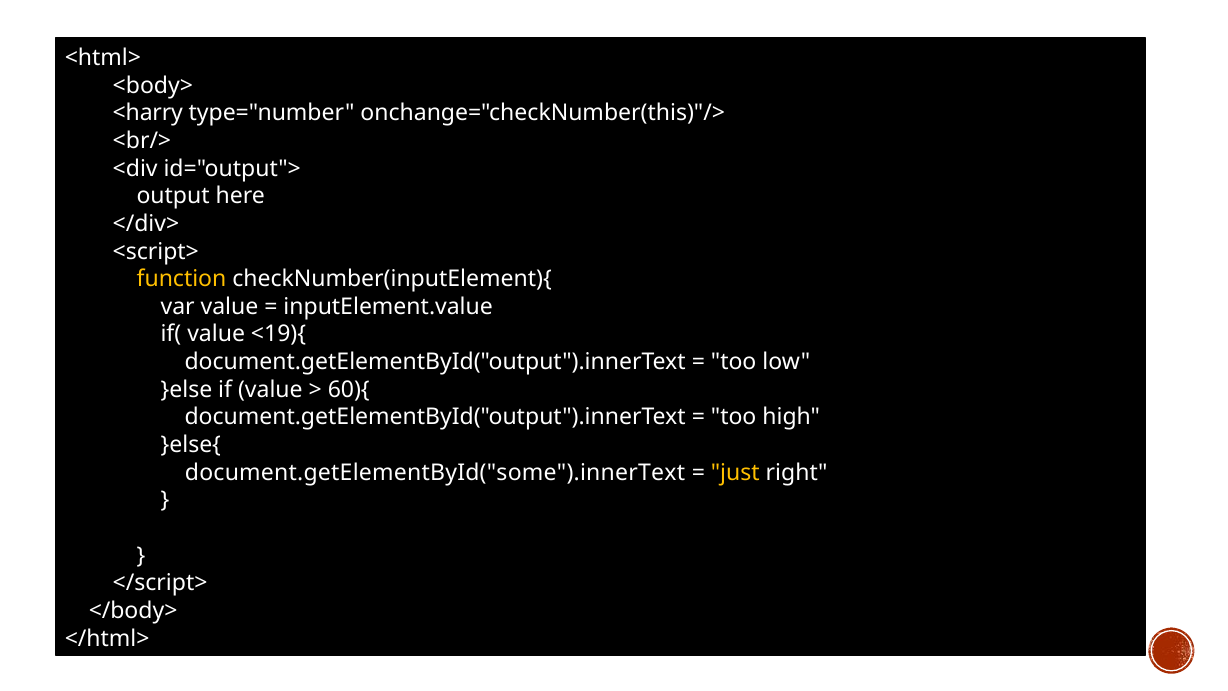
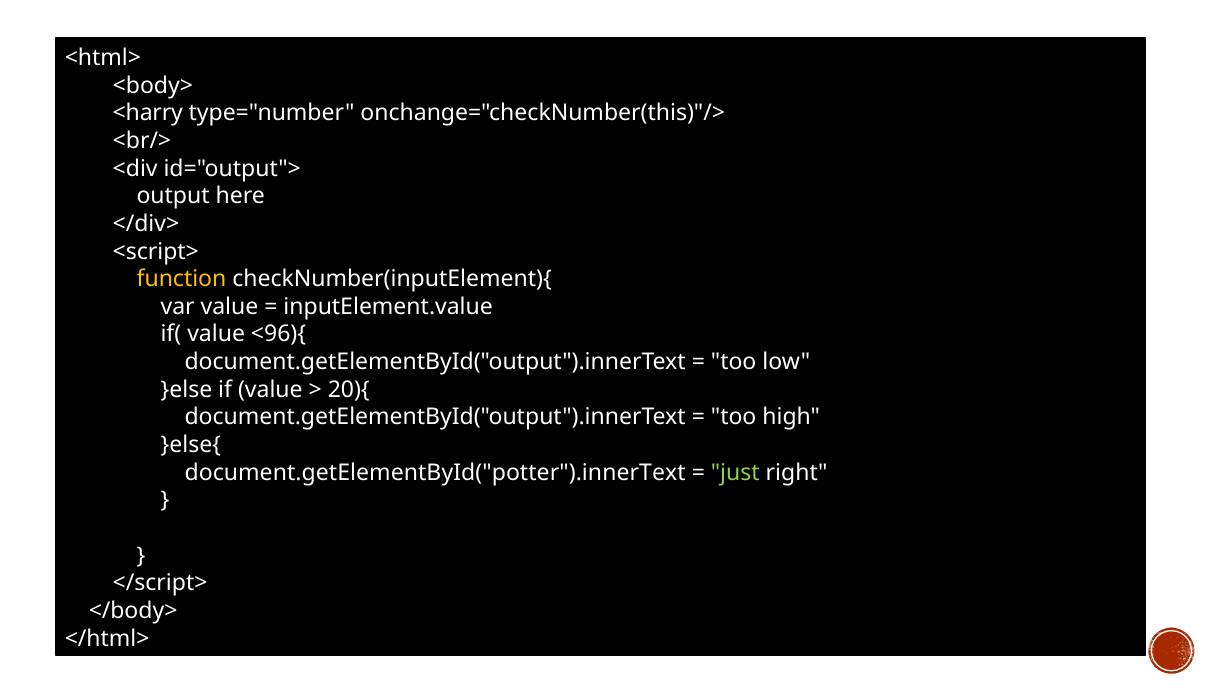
<19){: <19){ -> <96){ (279, 334)
60){: 60){ -> 20){ (349, 390)
document.getElementById("some").innerText: document.getElementById("some").innerText -> document.getElementById("potter").innerText (435, 472)
just colour: yellow -> light green (735, 472)
